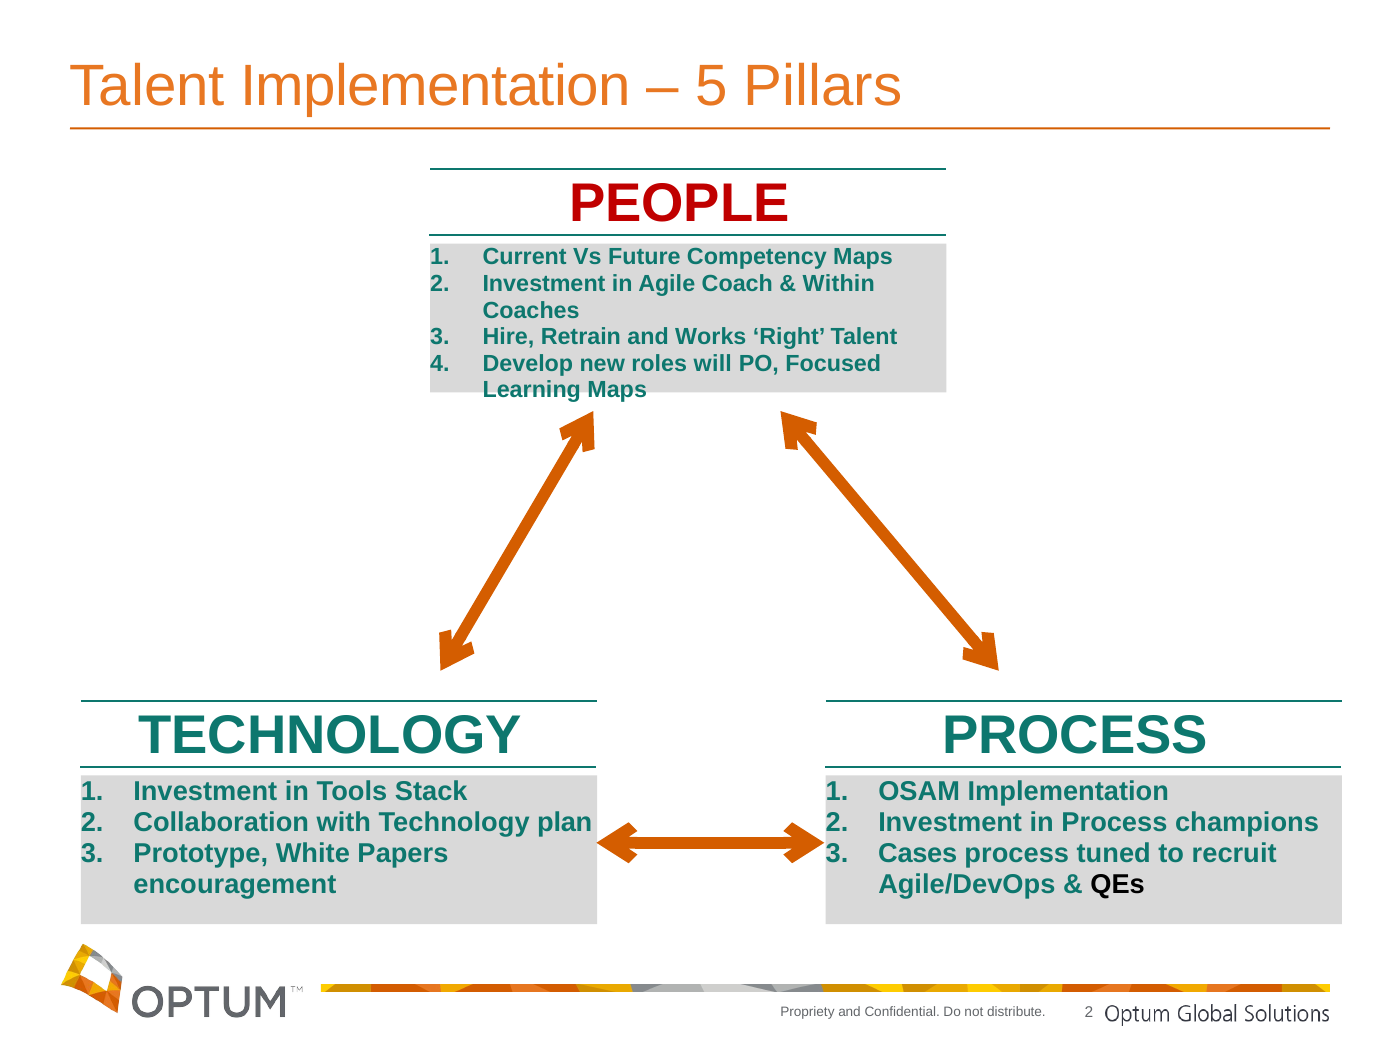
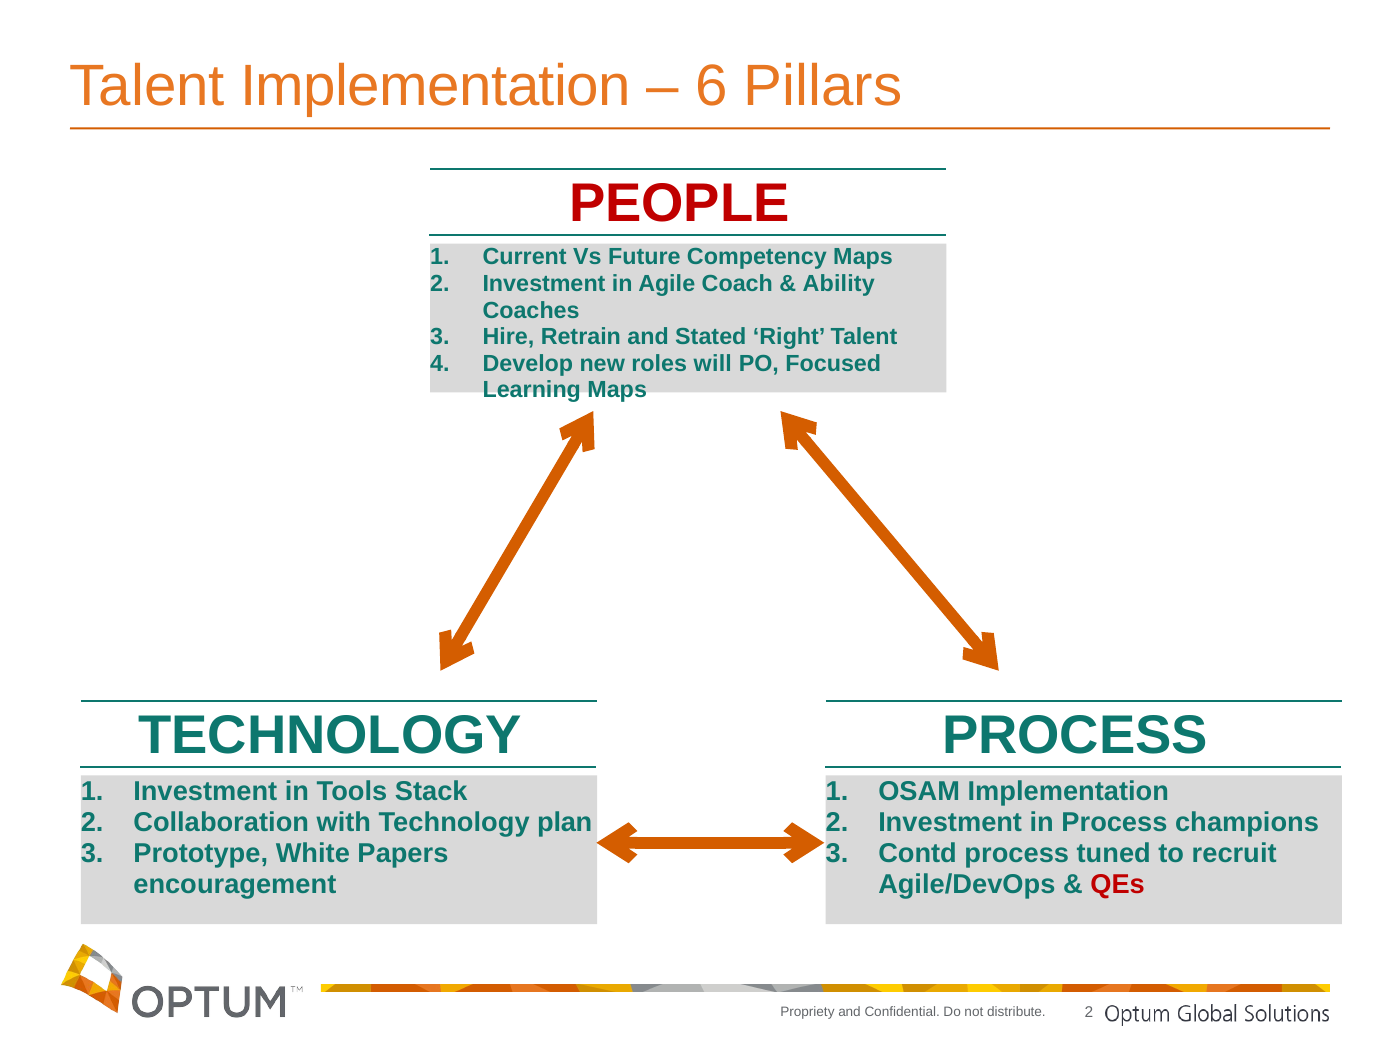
5: 5 -> 6 (711, 86)
Within: Within -> Ability (839, 284)
Works: Works -> Stated (711, 337)
Cases: Cases -> Contd (918, 853)
QEs colour: black -> red (1118, 884)
